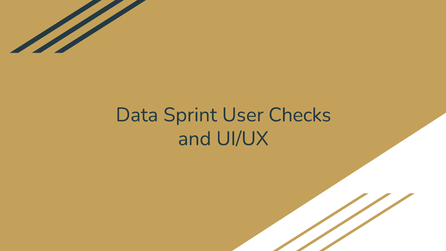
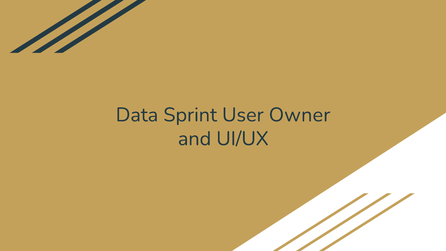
Checks: Checks -> Owner (300, 115)
